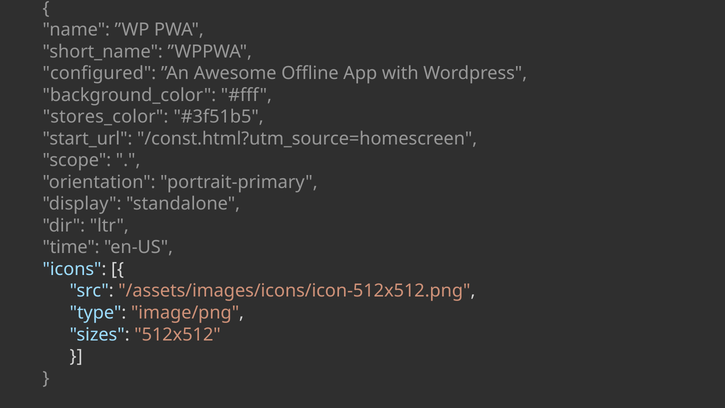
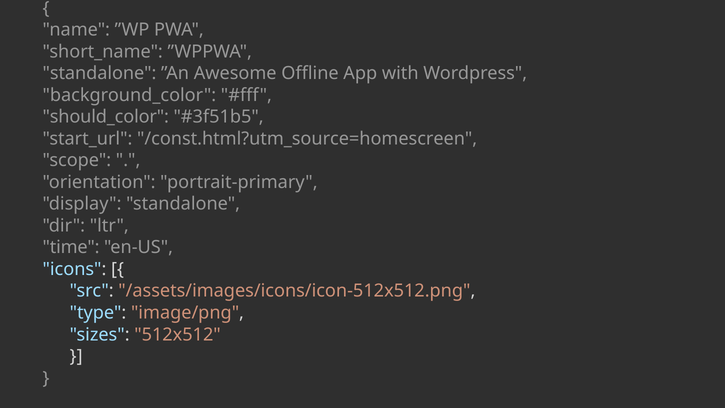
configured: configured -> standalone (99, 73)
stores_color: stores_color -> should_color (106, 117)
